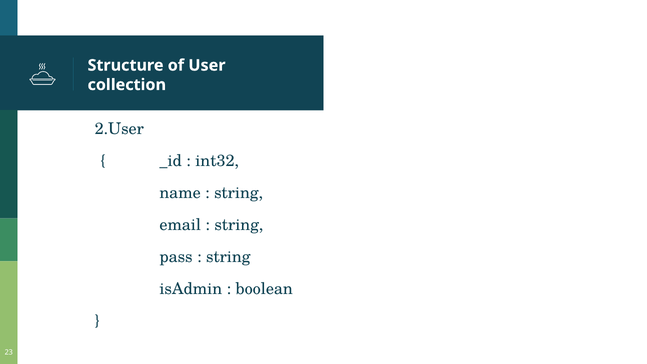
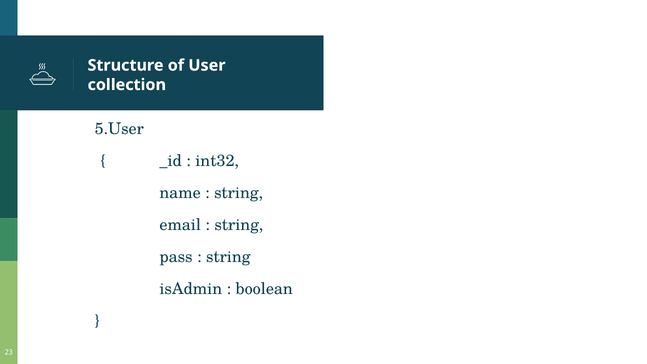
2.User: 2.User -> 5.User (119, 129)
